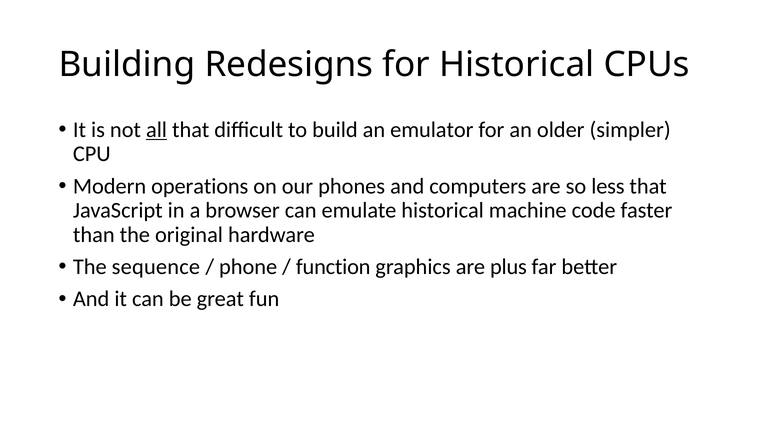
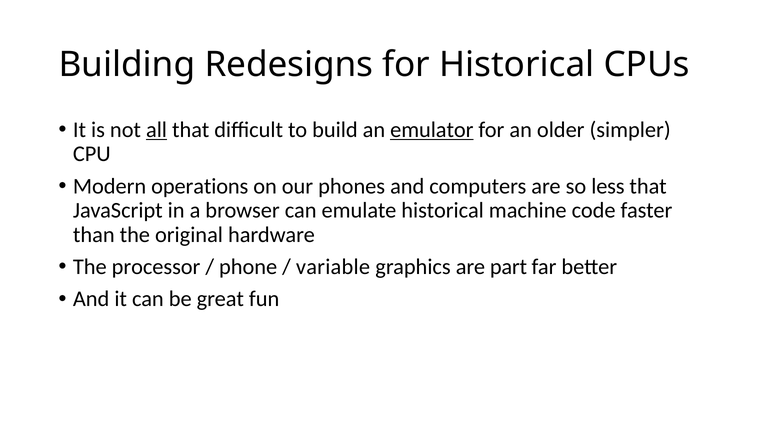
emulator underline: none -> present (432, 130)
sequence: sequence -> processor (156, 267)
function: function -> variable (333, 267)
plus: plus -> part (508, 267)
